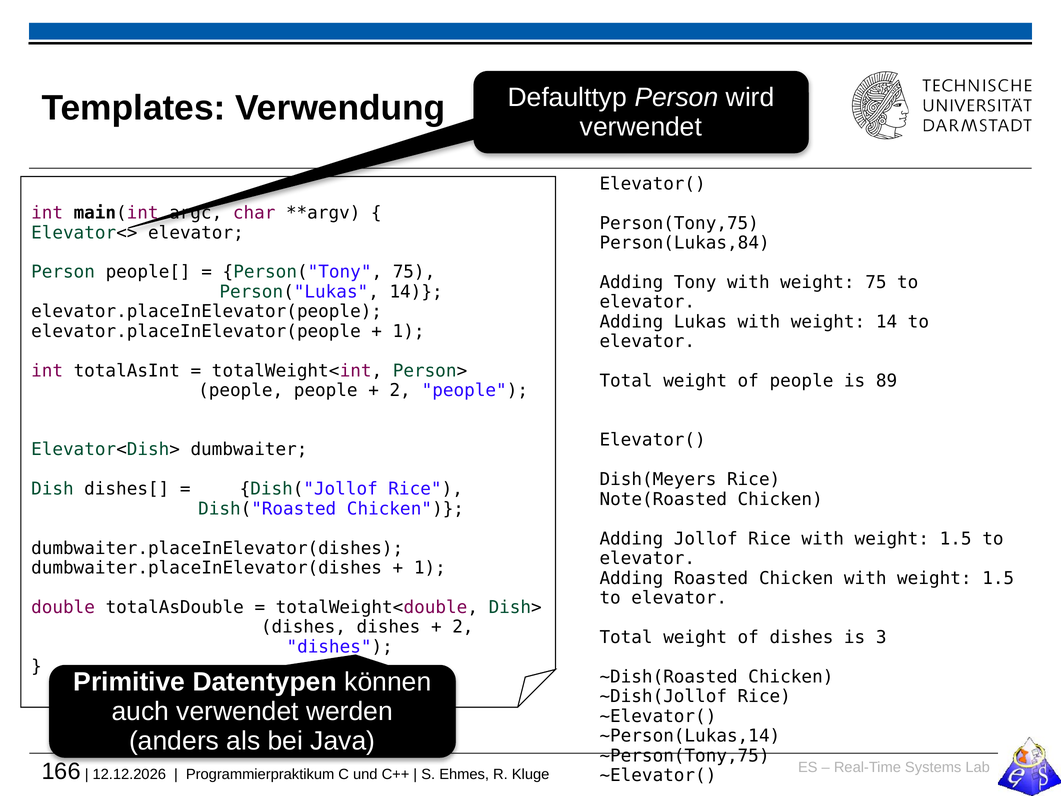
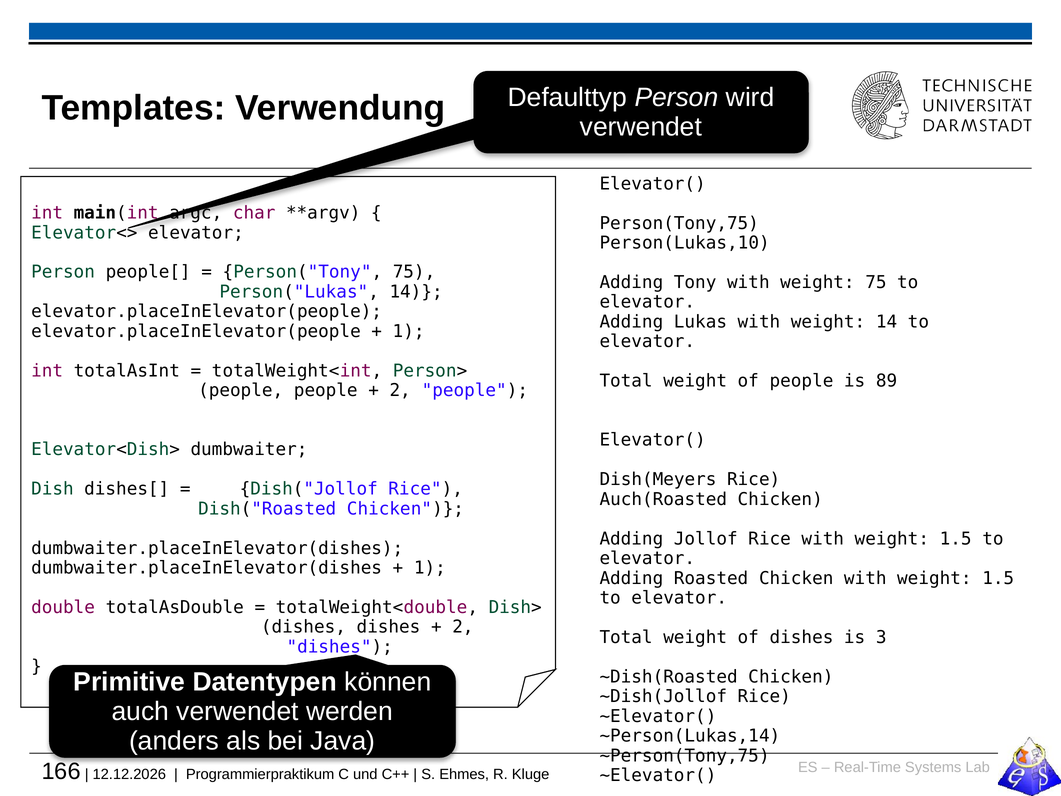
Person(Lukas,84: Person(Lukas,84 -> Person(Lukas,10 (685, 243)
Note(Roasted: Note(Roasted -> Auch(Roasted (663, 499)
